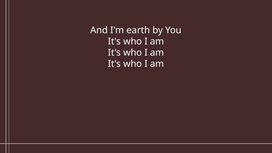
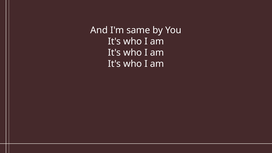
earth: earth -> same (138, 30)
